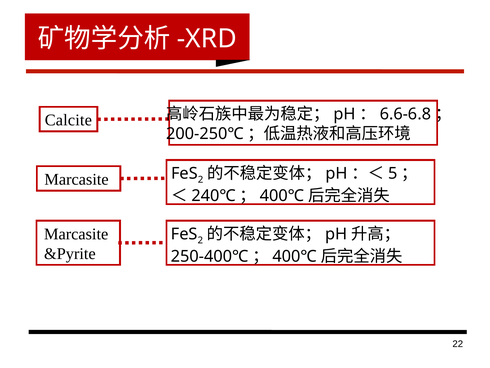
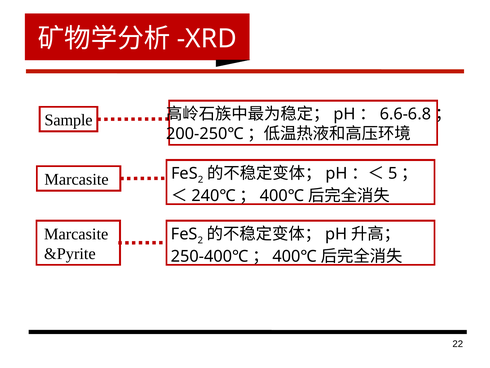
Calcite: Calcite -> Sample (68, 120)
